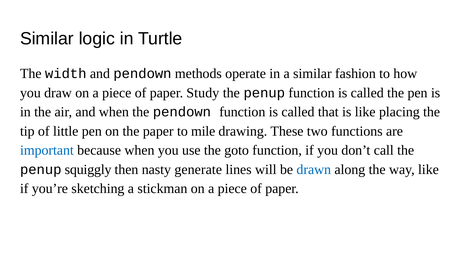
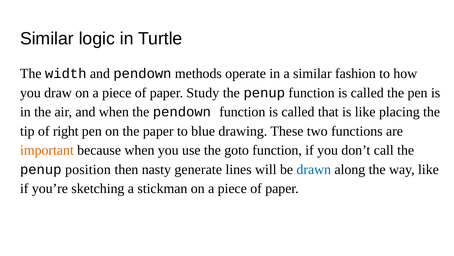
little: little -> right (66, 131)
mile: mile -> blue (203, 131)
important colour: blue -> orange (47, 150)
squiggly: squiggly -> position (88, 169)
